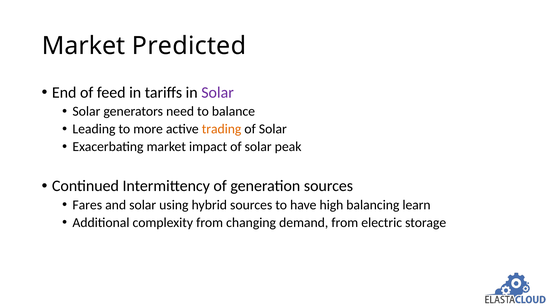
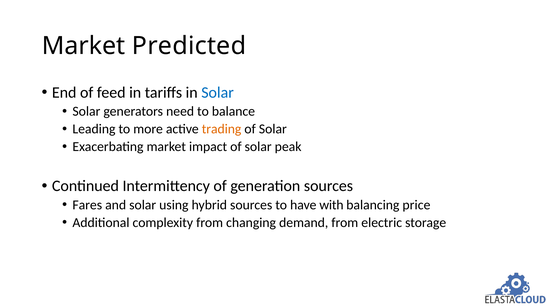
Solar colour: purple -> blue (218, 92)
high: high -> with (331, 205)
learn: learn -> price (416, 205)
